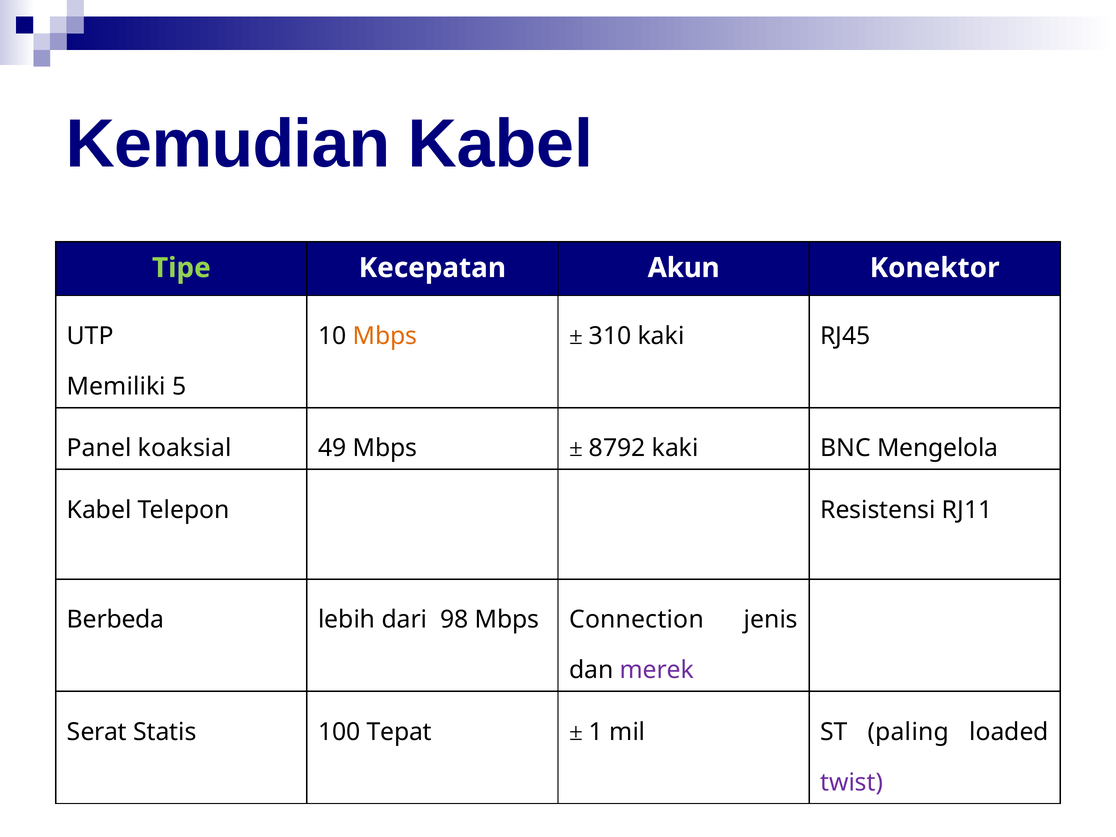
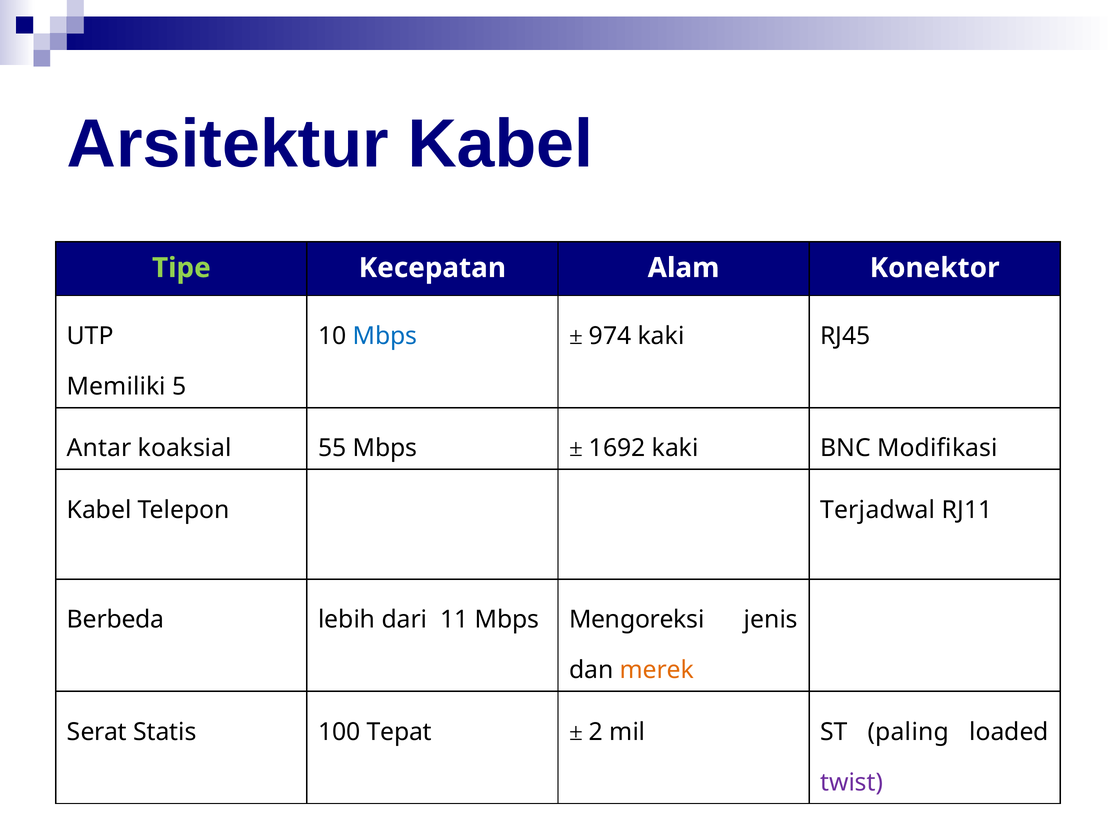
Kemudian: Kemudian -> Arsitektur (228, 144)
Akun: Akun -> Alam (684, 268)
Mbps colour: orange -> blue (385, 336)
310: 310 -> 974 (610, 336)
Panel: Panel -> Antar (99, 448)
49: 49 -> 55 (332, 448)
8792: 8792 -> 1692 (617, 448)
Mengelola: Mengelola -> Modifikasi (937, 448)
Resistensi: Resistensi -> Terjadwal (878, 510)
98: 98 -> 11 (454, 620)
Connection: Connection -> Mengoreksi (637, 620)
merek colour: purple -> orange (657, 670)
1: 1 -> 2 (596, 732)
